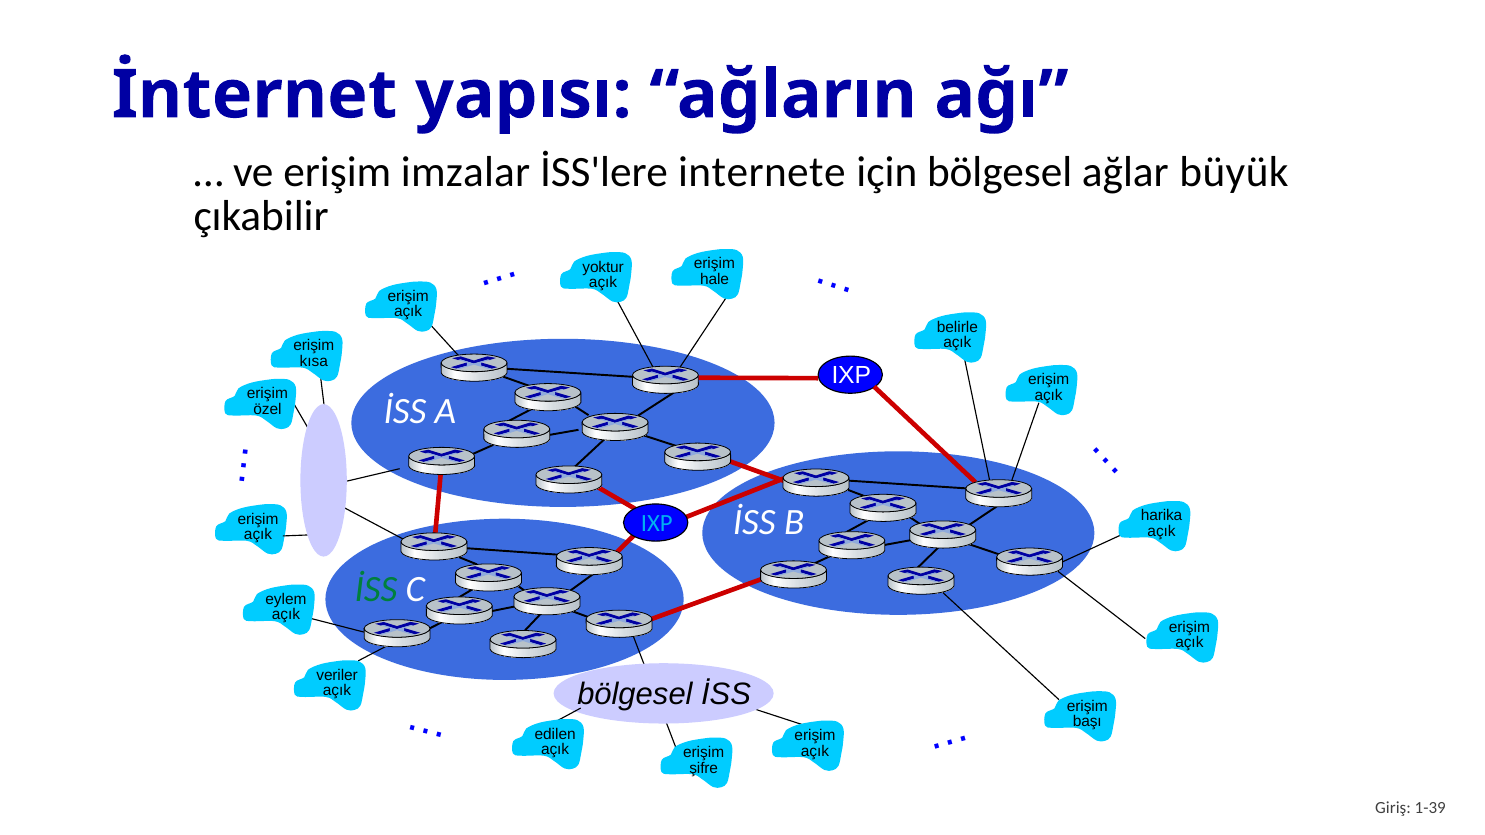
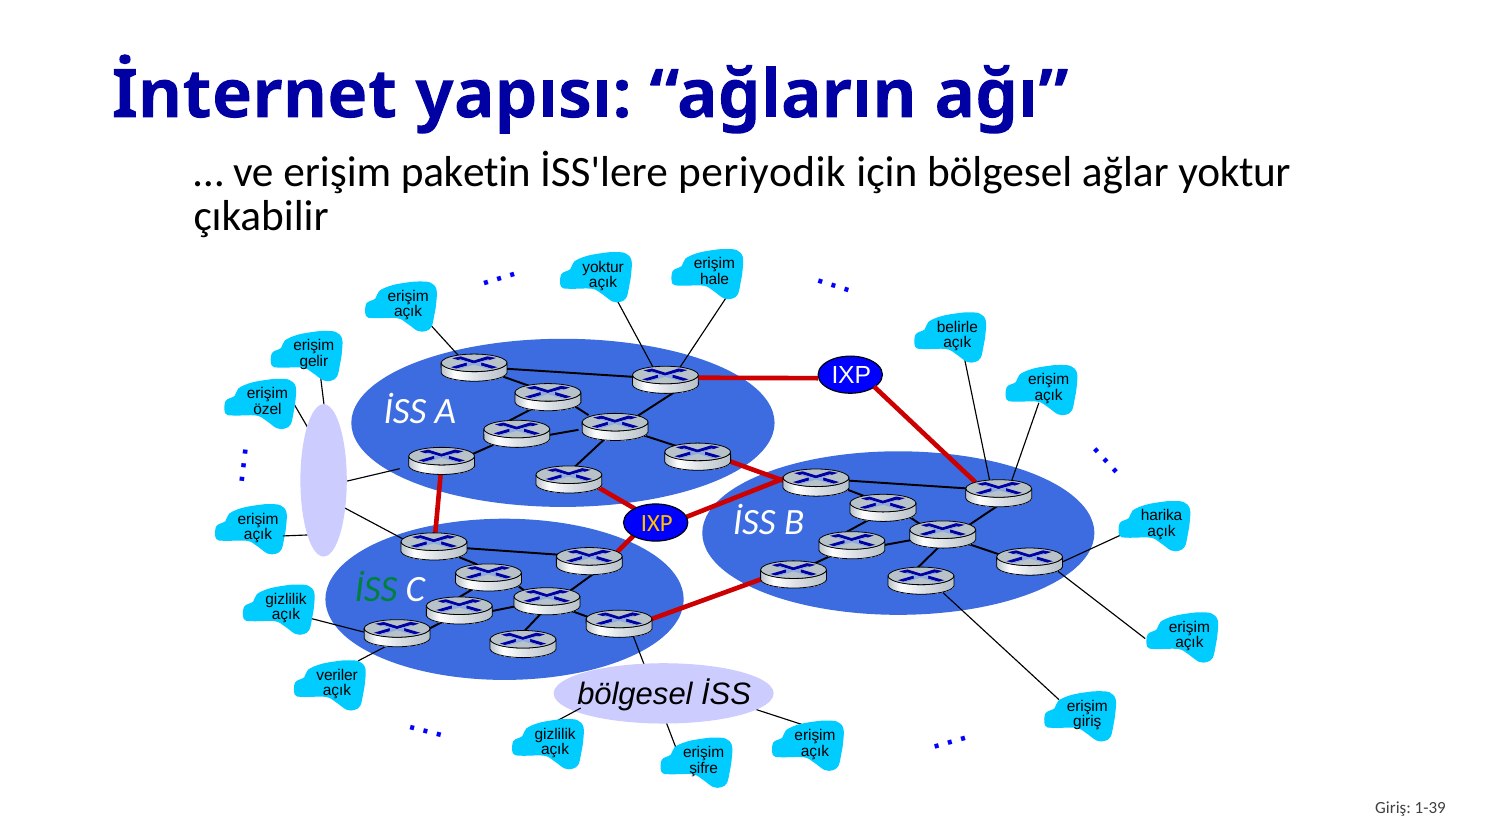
imzalar: imzalar -> paketin (466, 172)
internete: internete -> periyodik (762, 172)
ağlar büyük: büyük -> yoktur (1234, 172)
kısa: kısa -> gelir (314, 361)
IXP colour: light blue -> yellow (657, 524)
eylem: eylem -> gizlilik (286, 600)
başı: başı -> giriş (1087, 722)
edilen: edilen -> gizlilik (555, 734)
